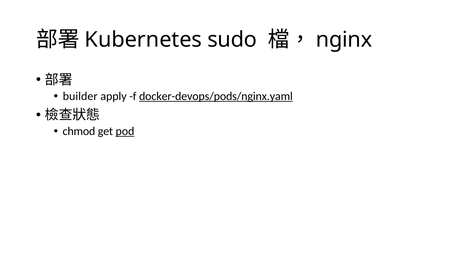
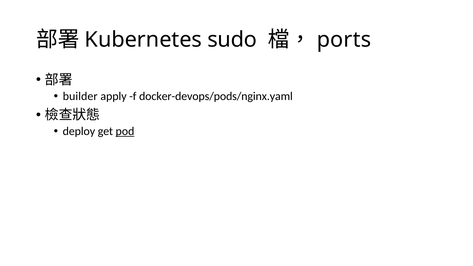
nginx: nginx -> ports (344, 40)
docker-devops/pods/nginx.yaml underline: present -> none (216, 96)
chmod: chmod -> deploy (79, 131)
